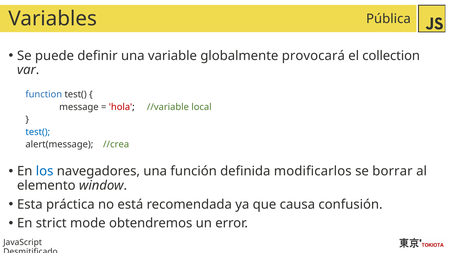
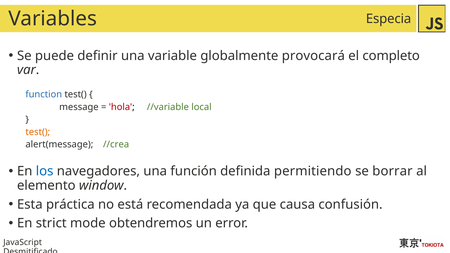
Pública: Pública -> Especia (389, 19)
collection: collection -> completo (391, 56)
test( colour: blue -> orange (38, 132)
modificarlos: modificarlos -> permitiendo (313, 171)
